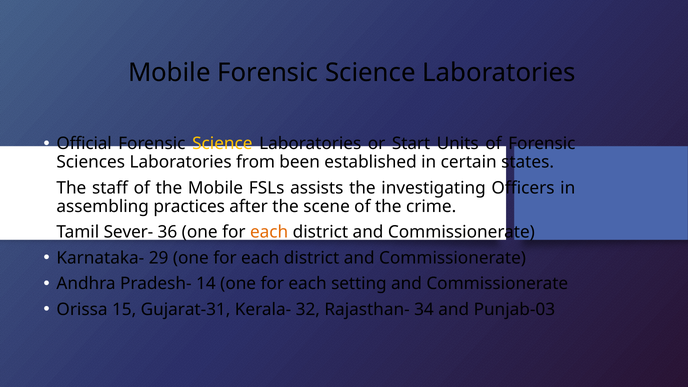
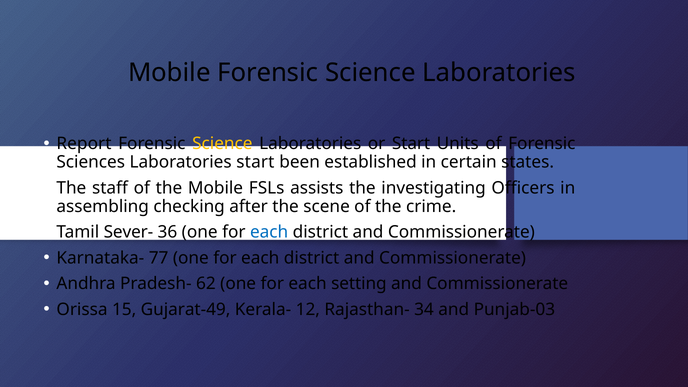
Official: Official -> Report (84, 144)
Laboratories from: from -> start (255, 162)
practices: practices -> checking (189, 207)
each colour: orange -> blue (269, 232)
29: 29 -> 77 (159, 258)
14: 14 -> 62 (206, 284)
Gujarat-31: Gujarat-31 -> Gujarat-49 (186, 309)
32: 32 -> 12 (308, 309)
